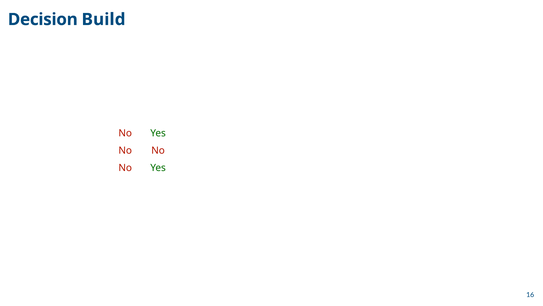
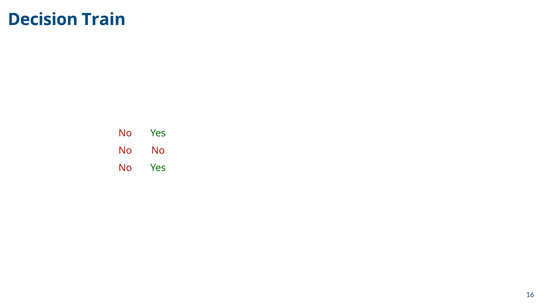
Build: Build -> Train (104, 19)
